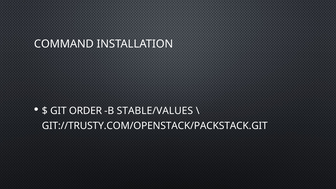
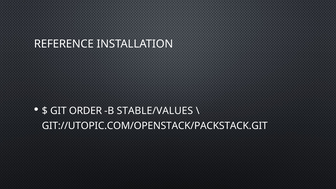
COMMAND: COMMAND -> REFERENCE (64, 44)
GIT://TRUSTY.COM/OPENSTACK/PACKSTACK.GIT: GIT://TRUSTY.COM/OPENSTACK/PACKSTACK.GIT -> GIT://UTOPIC.COM/OPENSTACK/PACKSTACK.GIT (155, 126)
